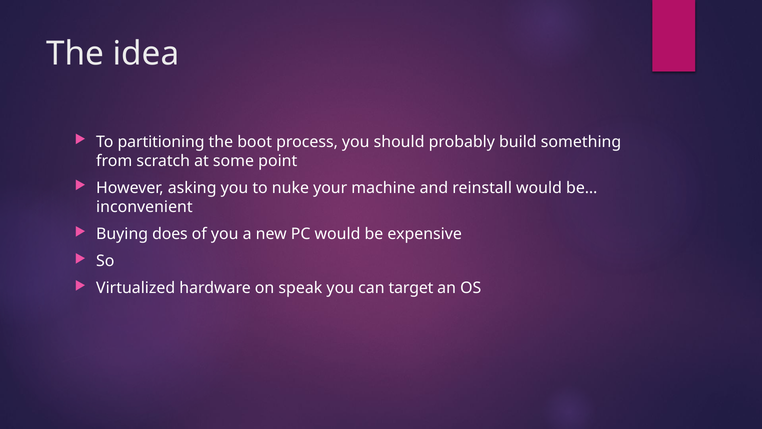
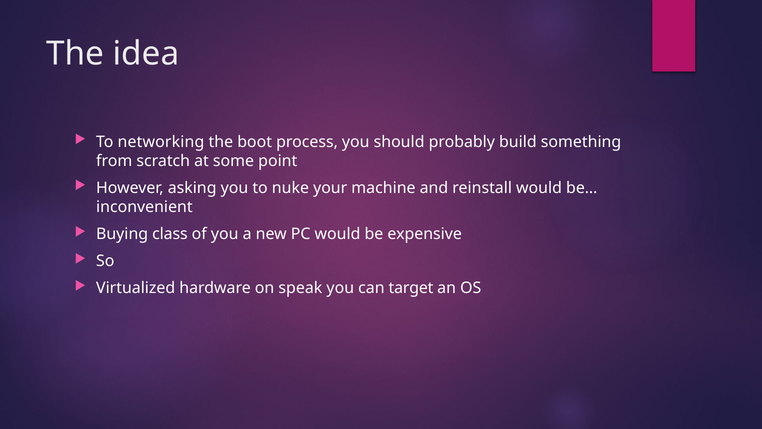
partitioning: partitioning -> networking (161, 142)
does: does -> class (170, 234)
